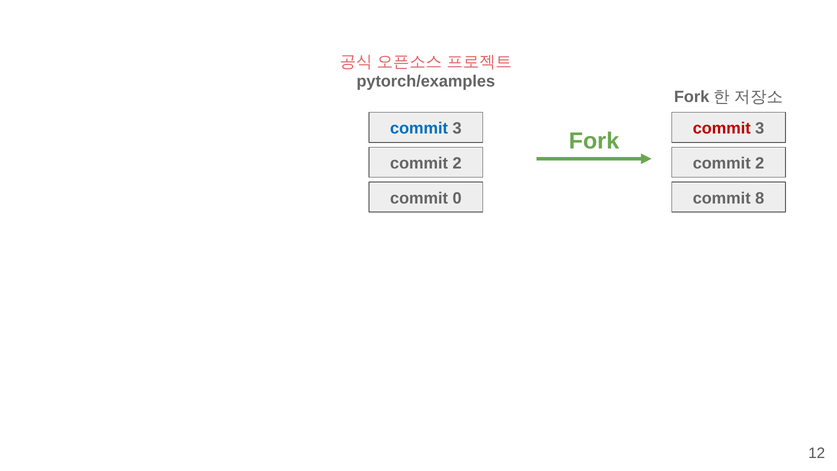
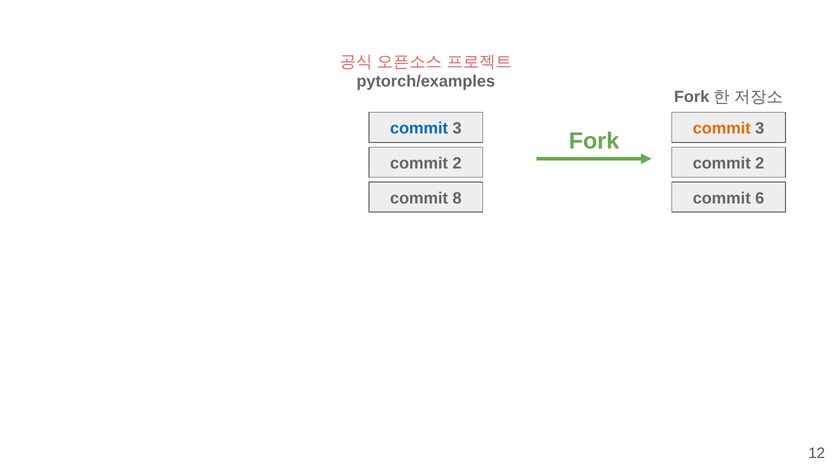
commit colour: red -> orange (722, 128)
0: 0 -> 8 (457, 198)
8: 8 -> 6 (760, 198)
